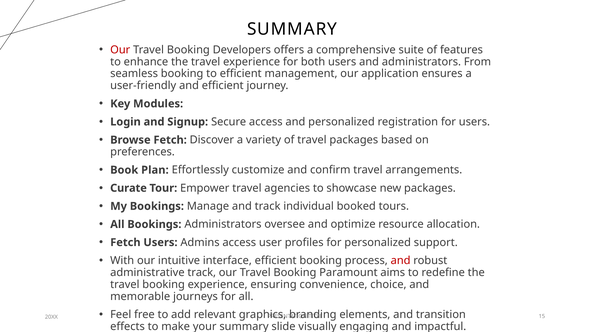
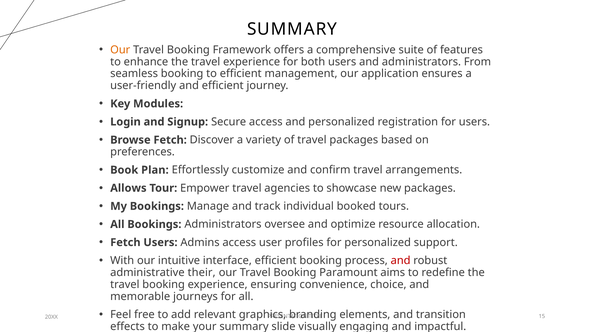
Our colour: red -> orange (120, 50)
Developers: Developers -> Framework (242, 50)
Curate: Curate -> Allows (128, 188)
administrative track: track -> their (202, 272)
